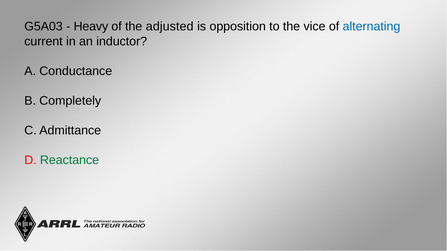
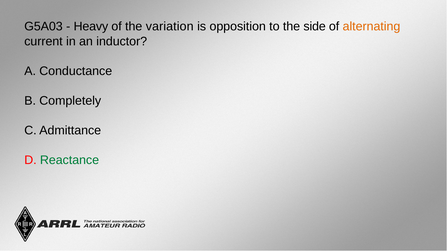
adjusted: adjusted -> variation (170, 26)
vice: vice -> side (315, 26)
alternating colour: blue -> orange (371, 26)
